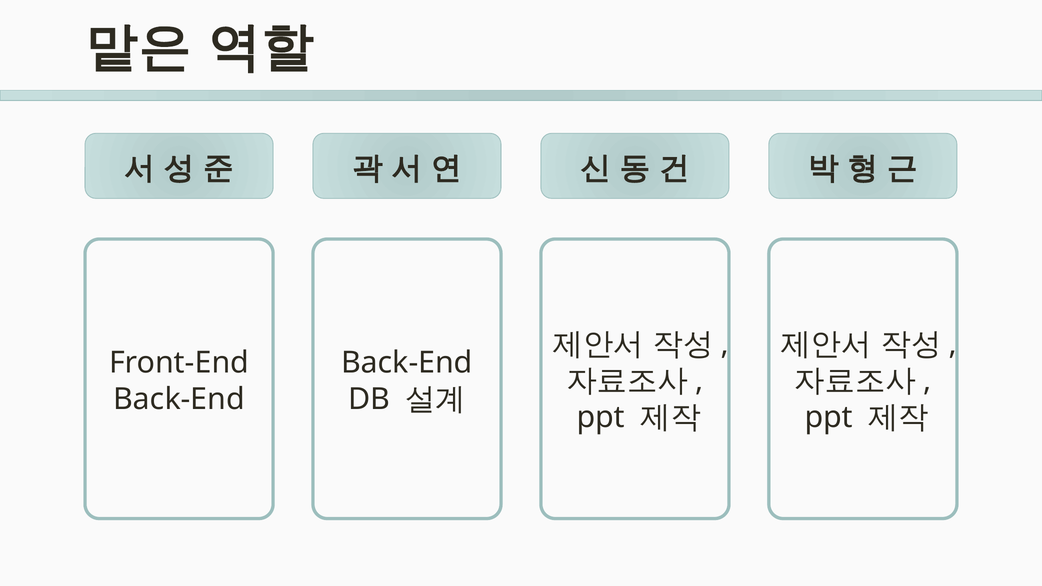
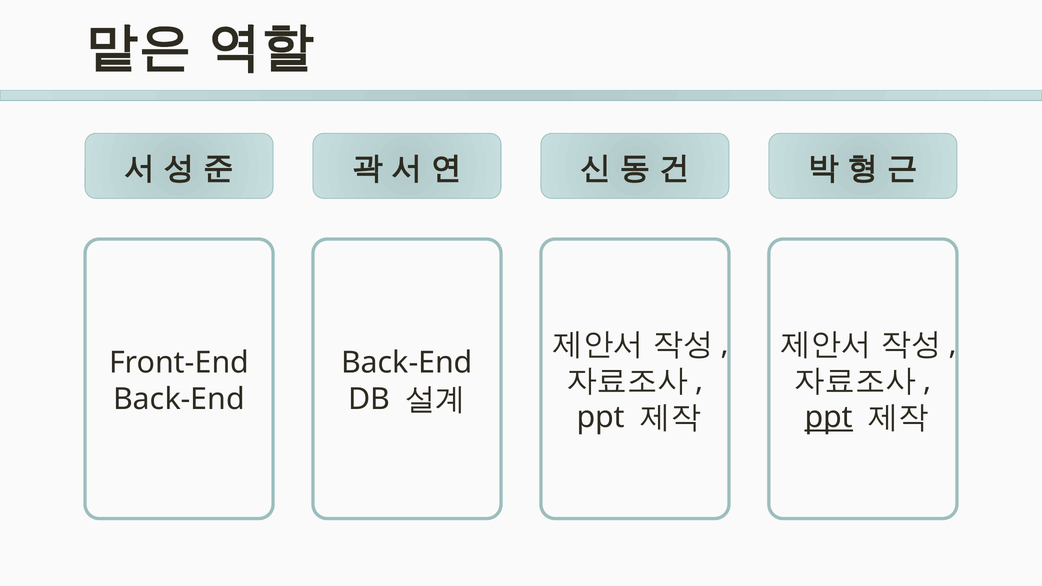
ppt underline: none -> present (829, 417)
